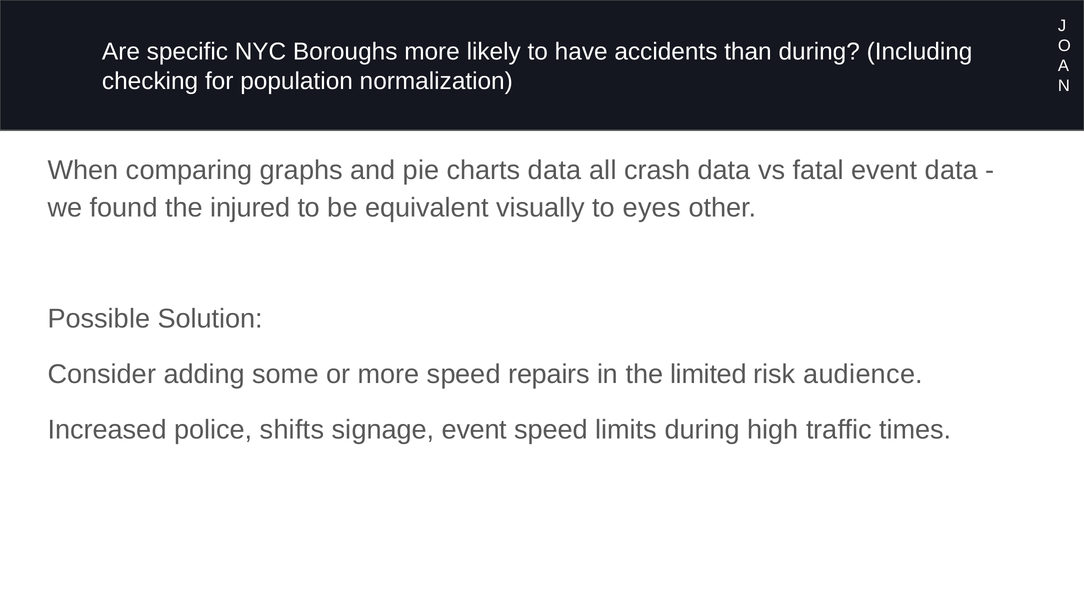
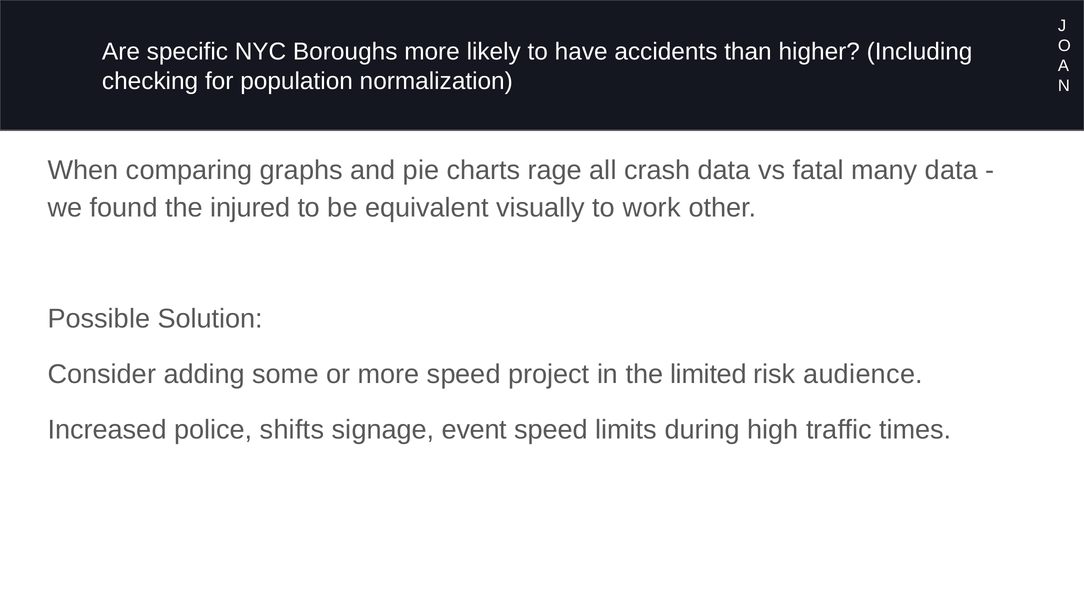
than during: during -> higher (819, 52)
charts data: data -> rage (555, 170)
fatal event: event -> many (884, 170)
eyes: eyes -> work (652, 208)
repairs: repairs -> project (549, 374)
